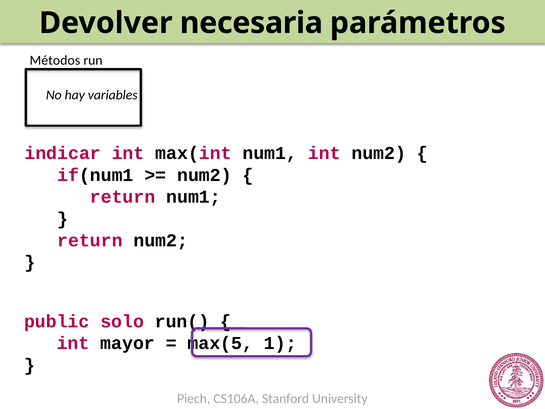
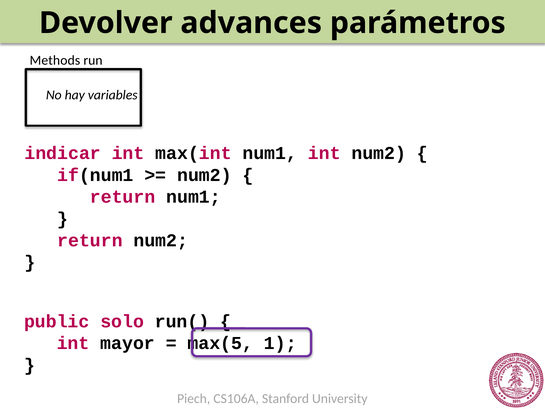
necesaria: necesaria -> advances (251, 23)
Métodos: Métodos -> Methods (55, 60)
